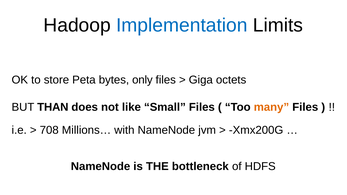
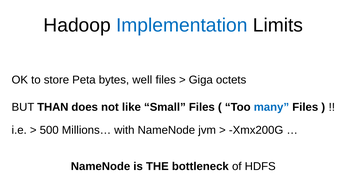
only: only -> well (142, 80)
many colour: orange -> blue (271, 107)
708: 708 -> 500 (49, 130)
